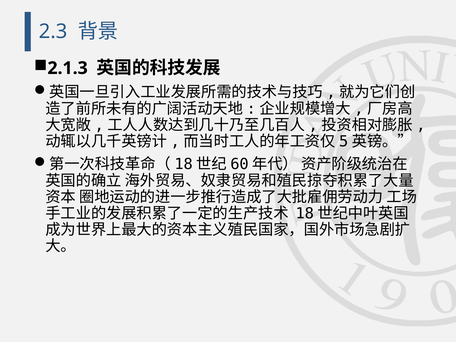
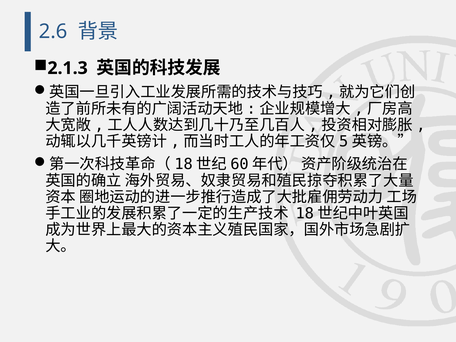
2.3: 2.3 -> 2.6 (53, 32)
